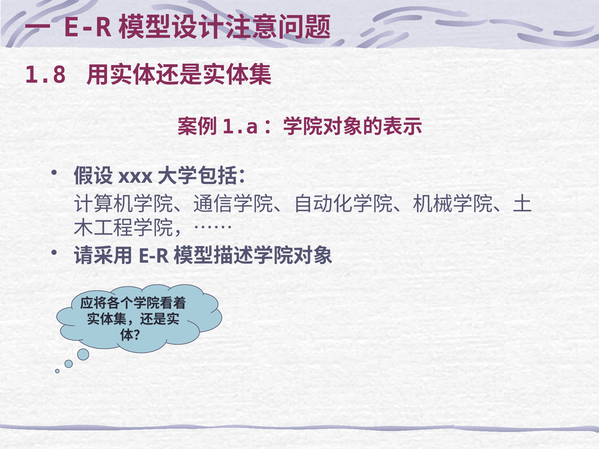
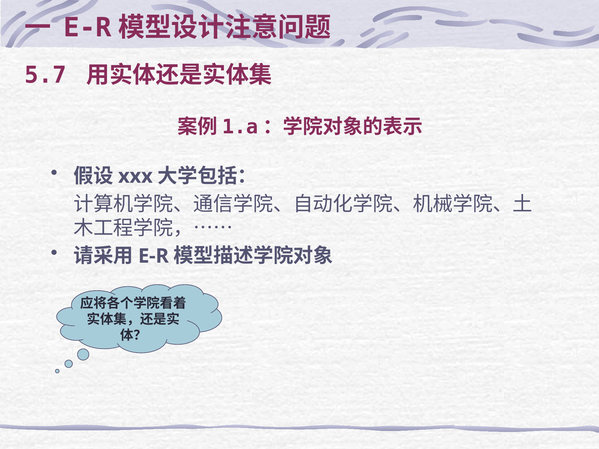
1.8: 1.8 -> 5.7 (46, 75)
